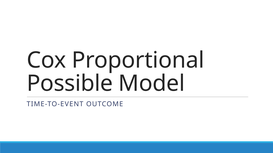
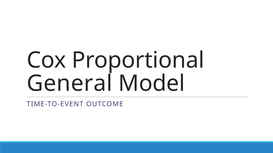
Possible: Possible -> General (70, 84)
